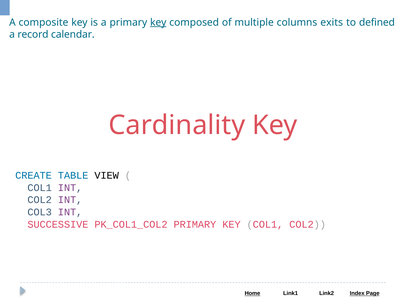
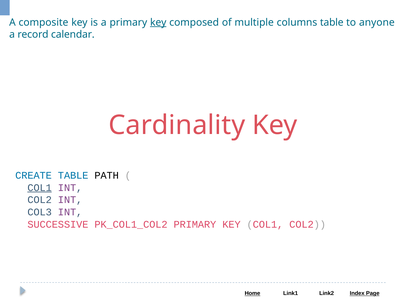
columns exits: exits -> table (332, 22)
defined: defined -> anyone (377, 22)
VIEW: VIEW -> PATH (107, 175)
COL1 underline: none -> present (40, 187)
